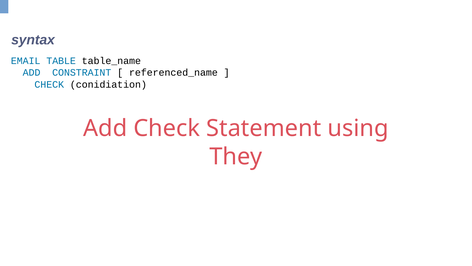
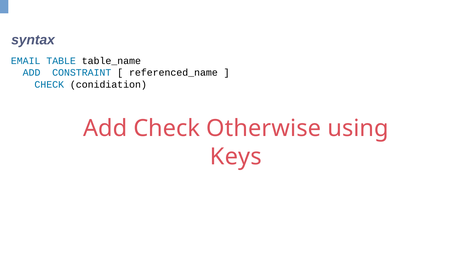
Statement: Statement -> Otherwise (264, 128)
They: They -> Keys (236, 156)
